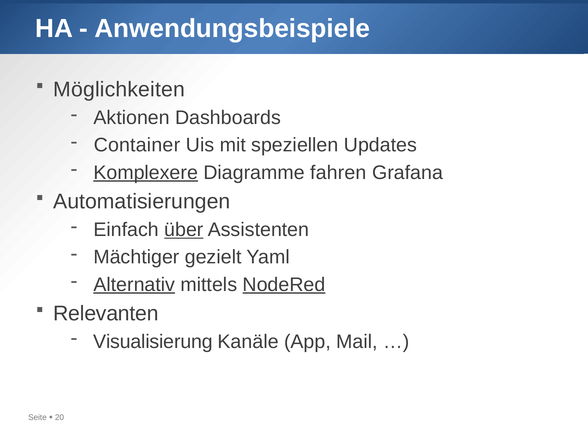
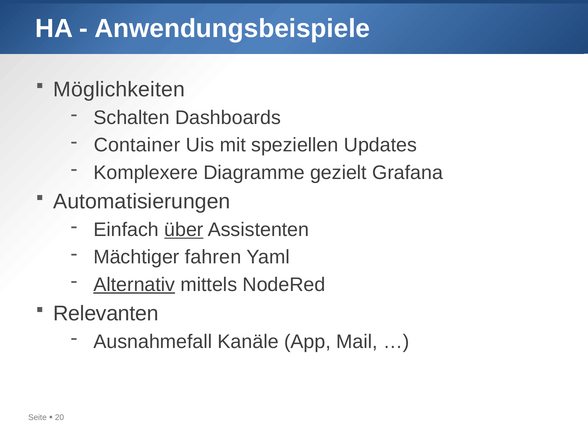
Aktionen: Aktionen -> Schalten (132, 118)
Komplexere underline: present -> none (146, 173)
fahren: fahren -> gezielt (338, 173)
gezielt: gezielt -> fahren (213, 257)
NodeRed underline: present -> none (284, 285)
Visualisierung: Visualisierung -> Ausnahmefall (153, 342)
